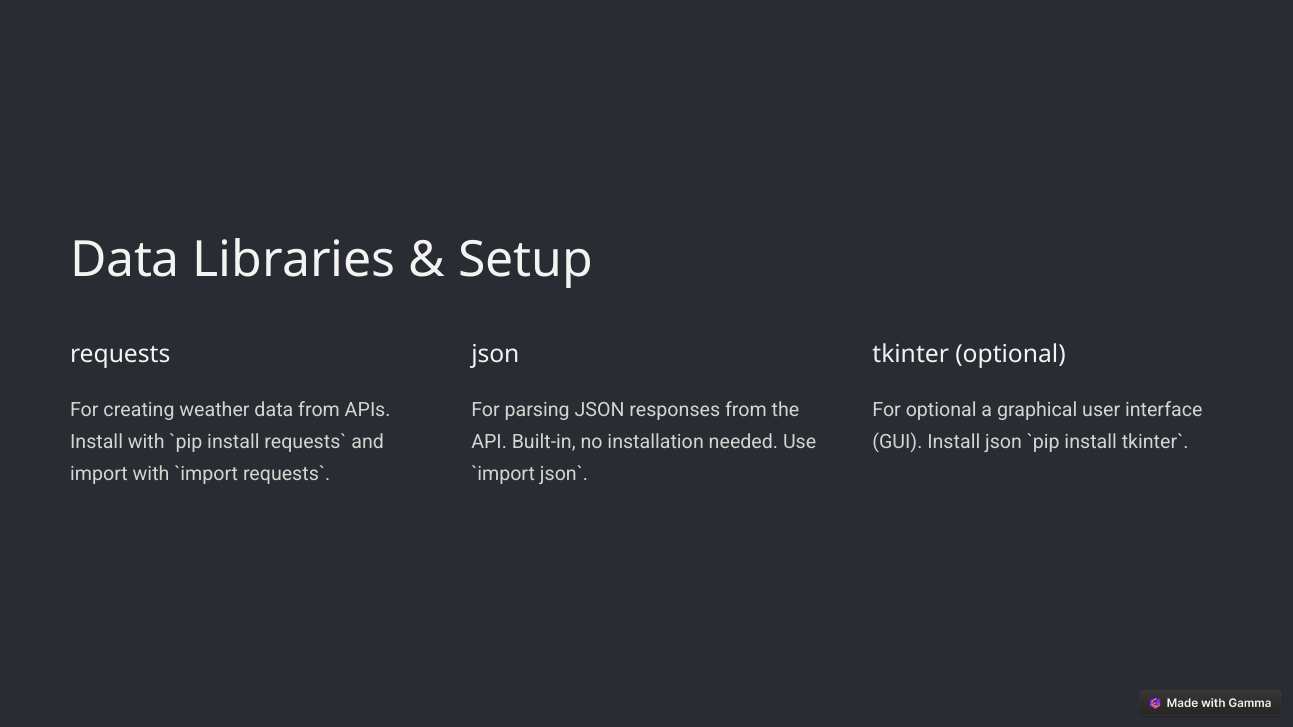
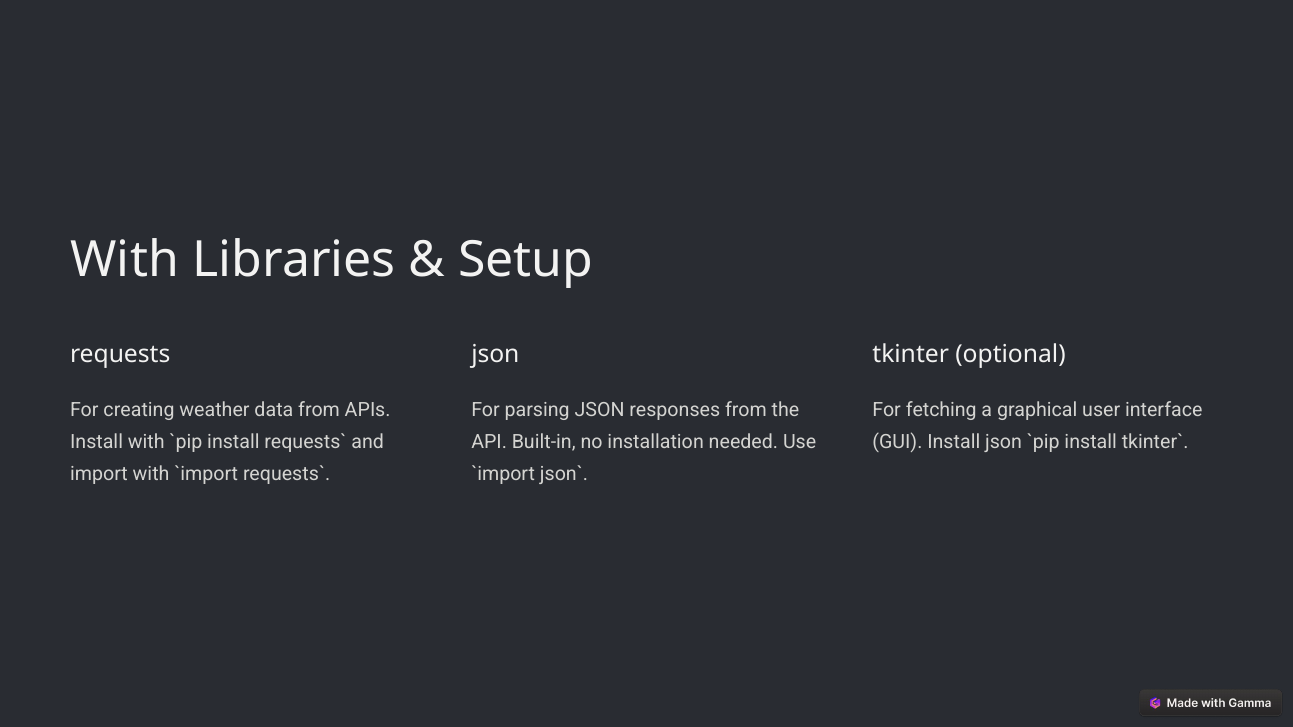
Data: Data -> With (125, 260)
For optional: optional -> fetching (941, 410)
